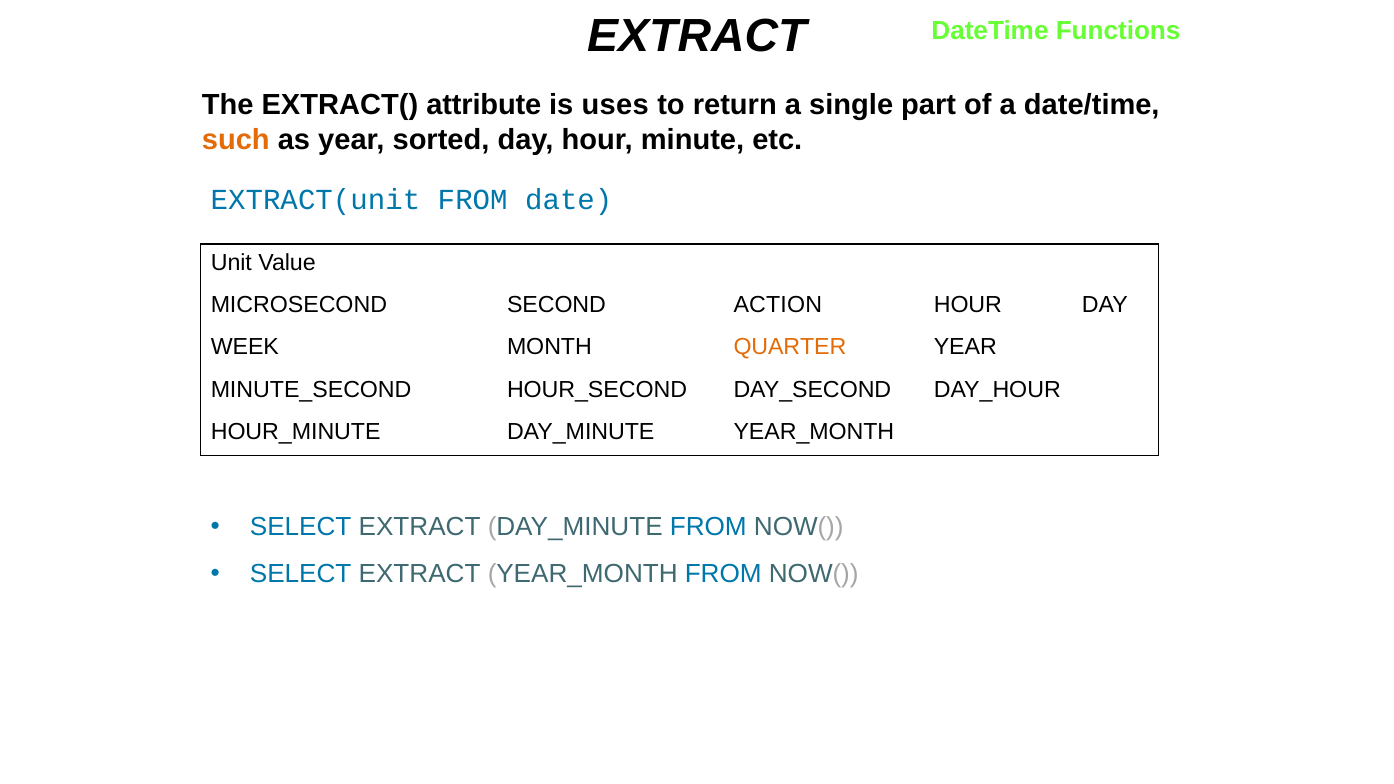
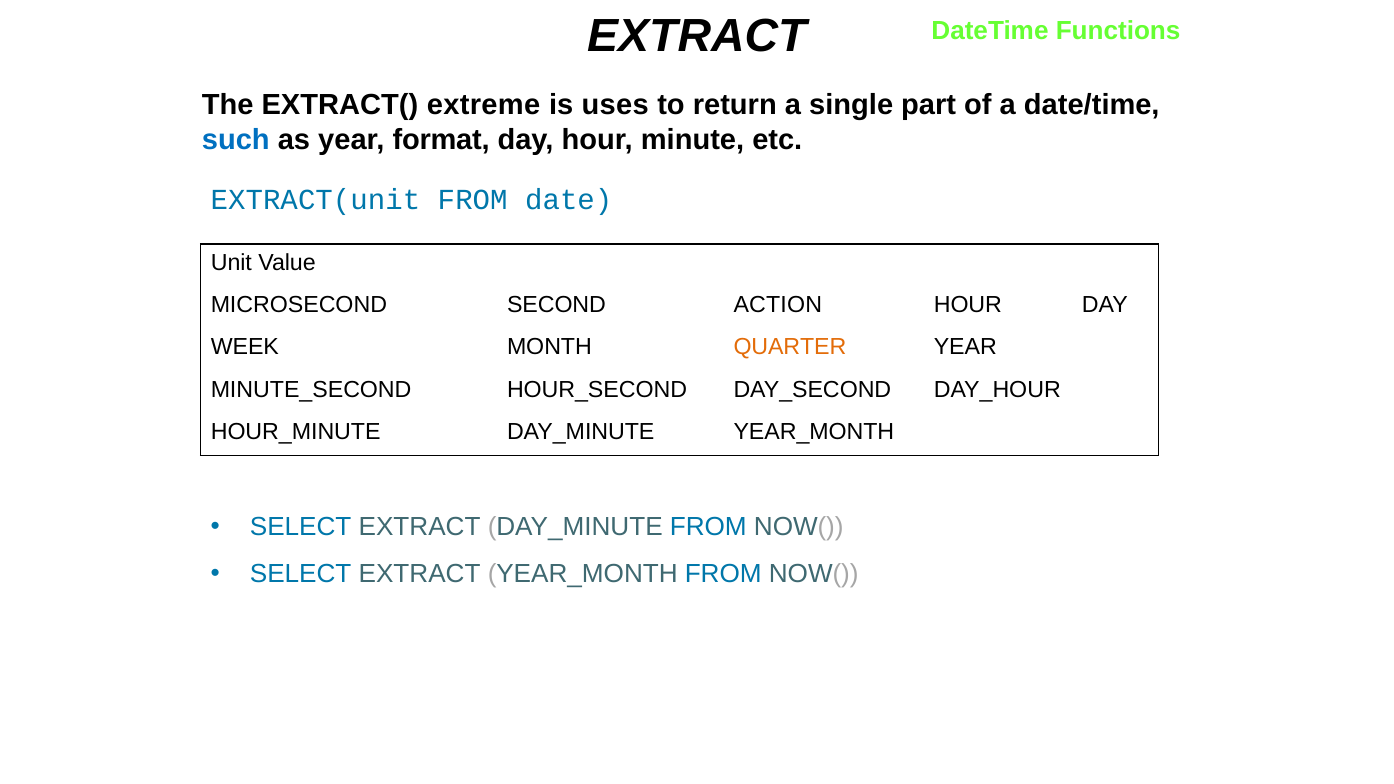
attribute: attribute -> extreme (484, 105)
such colour: orange -> blue (236, 140)
sorted: sorted -> format (441, 140)
